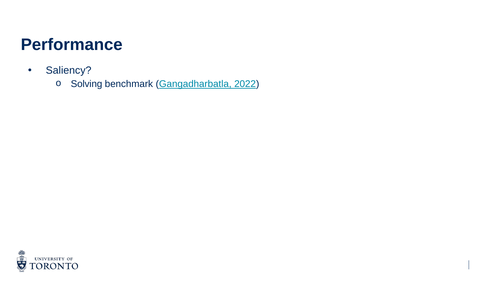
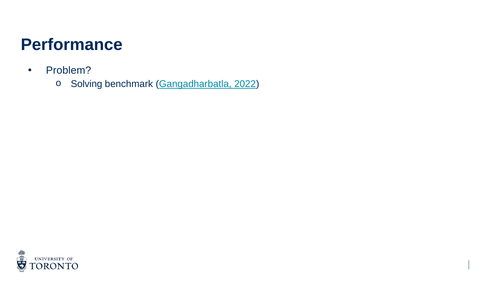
Saliency: Saliency -> Problem (69, 70)
